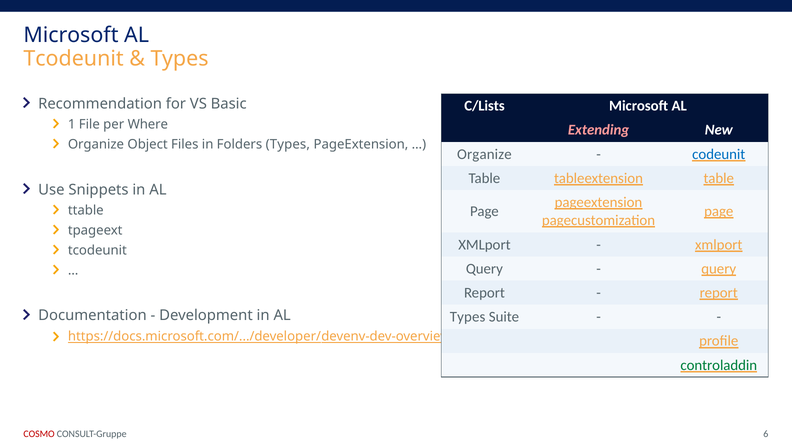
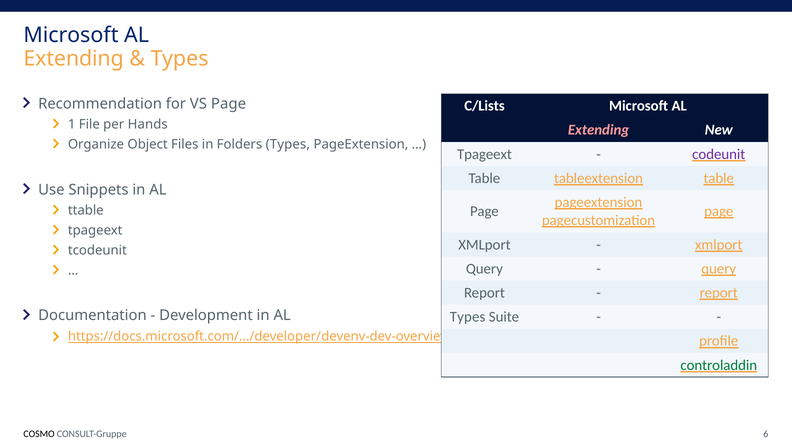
Tcodeunit: Tcodeunit -> Extending (74, 58)
VS Basic: Basic -> Page (229, 103)
Where: Where -> Hands (148, 124)
Organize: Organize -> Tpageext (484, 154)
codeunit colour: blue -> purple (719, 154)
COSMO colour: red -> black (39, 433)
